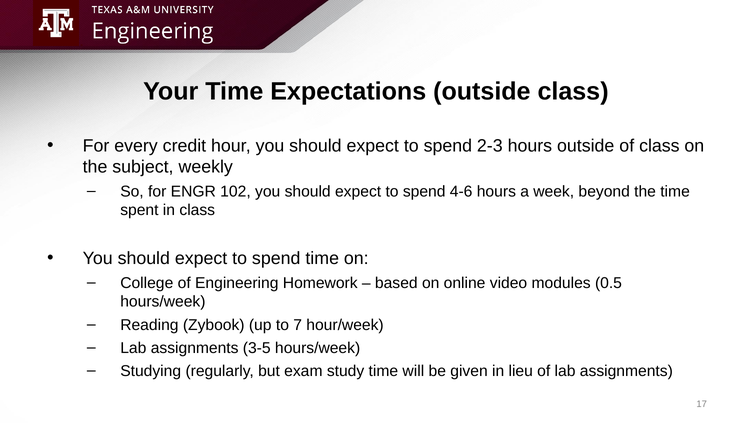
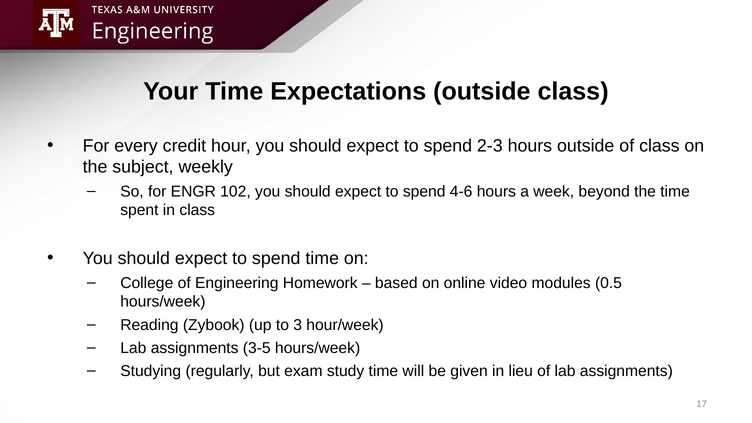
7: 7 -> 3 (298, 325)
